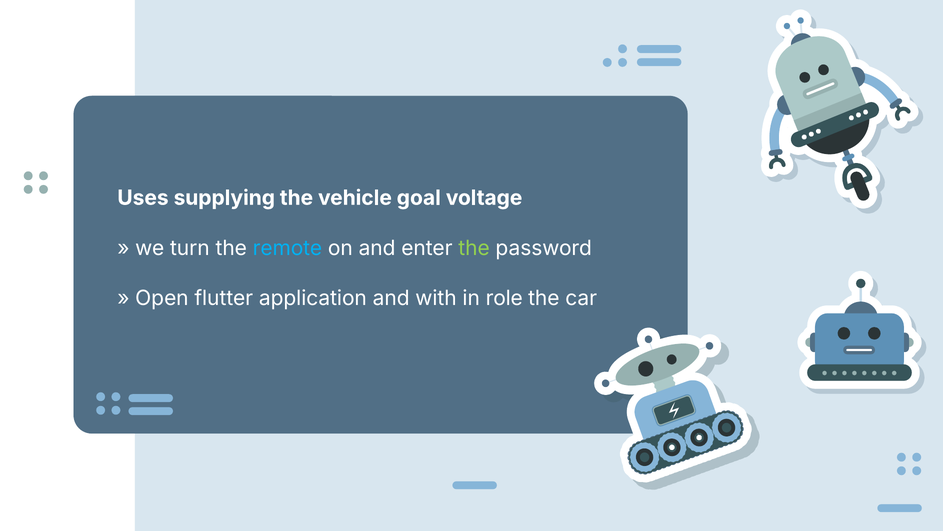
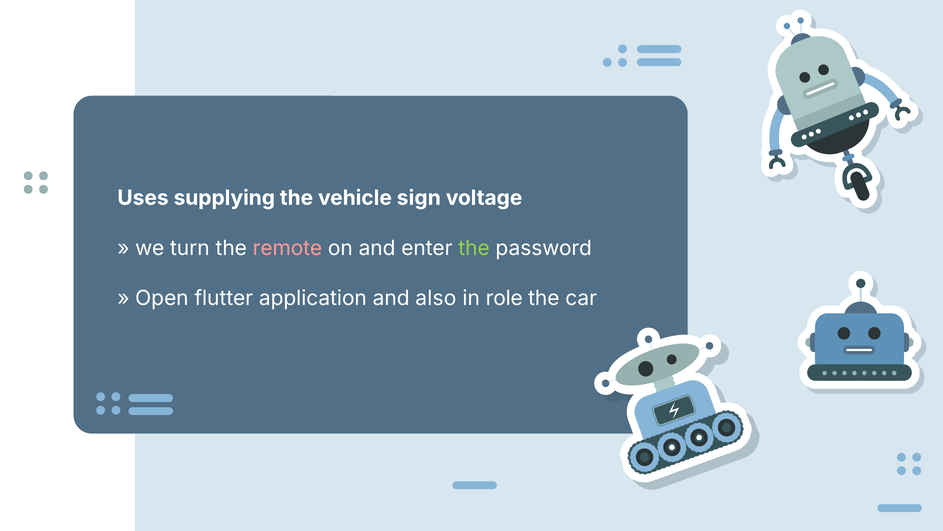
goal: goal -> sign (419, 198)
remote colour: light blue -> pink (287, 248)
with: with -> also (436, 298)
